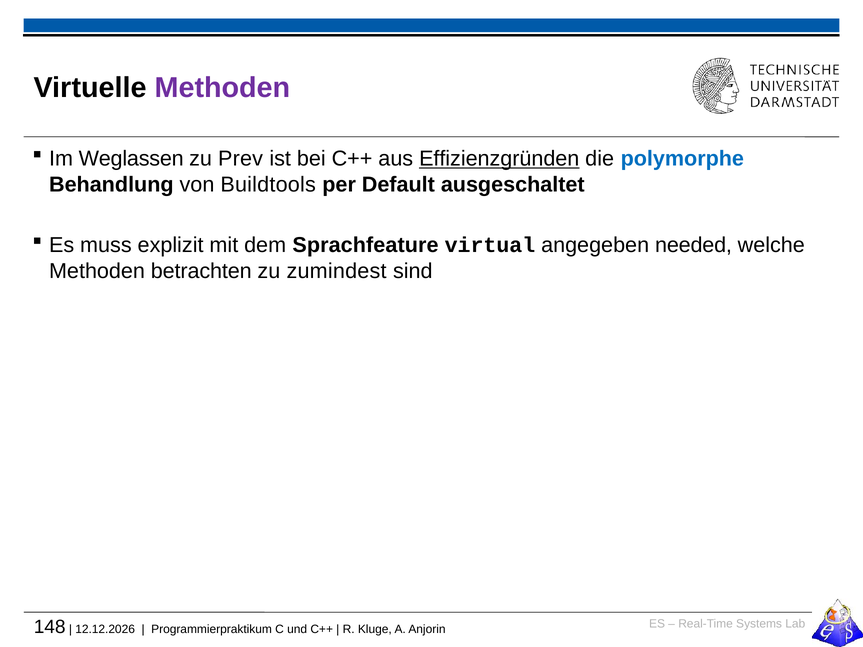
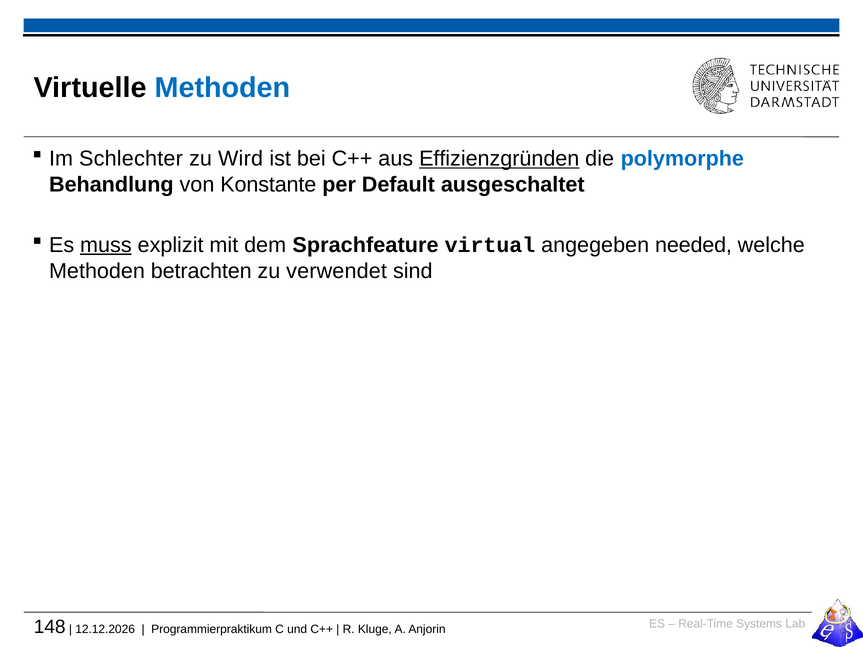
Methoden colour: purple -> blue (223, 88)
Weglassen: Weglassen -> Schlechter (131, 159)
Prev: Prev -> Wird (241, 159)
Buildtools: Buildtools -> Konstante (268, 185)
muss underline: none -> present (106, 245)
zumindest: zumindest -> verwendet (337, 271)
